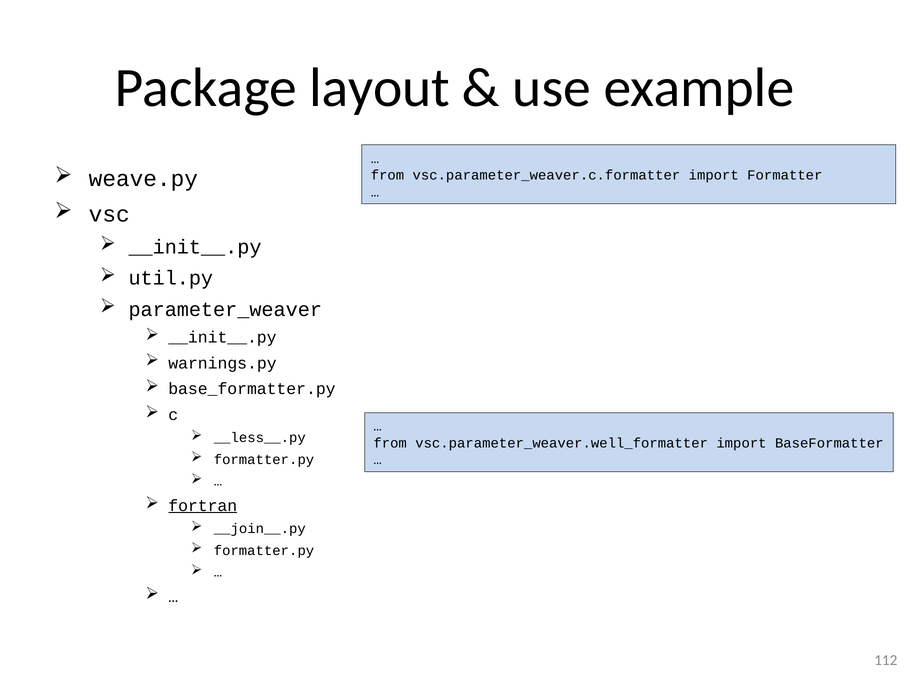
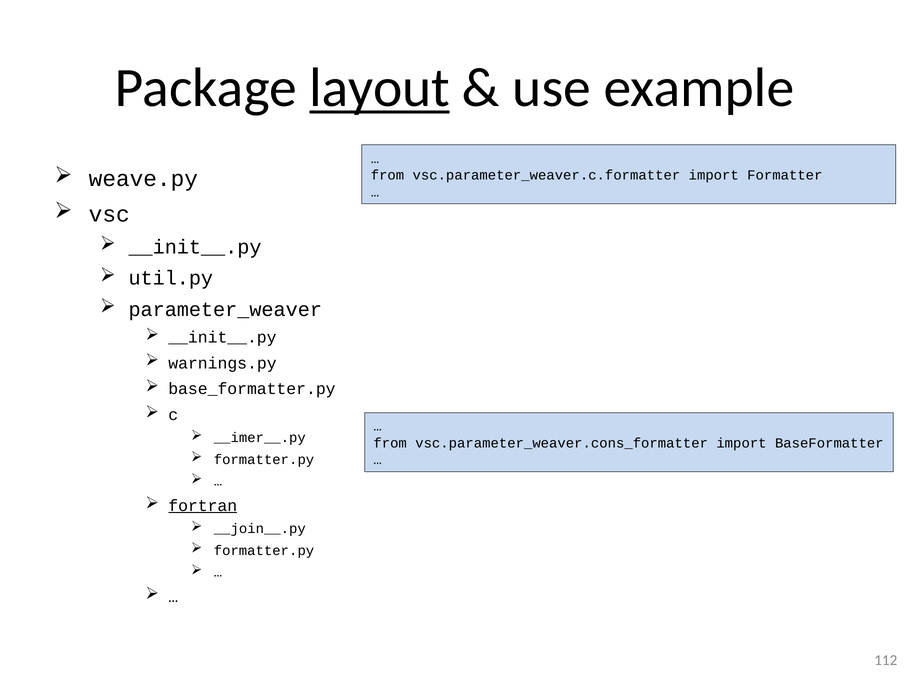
layout underline: none -> present (380, 88)
__less__.py: __less__.py -> __imer__.py (260, 438)
vsc.parameter_weaver.well_formatter: vsc.parameter_weaver.well_formatter -> vsc.parameter_weaver.cons_formatter (562, 443)
